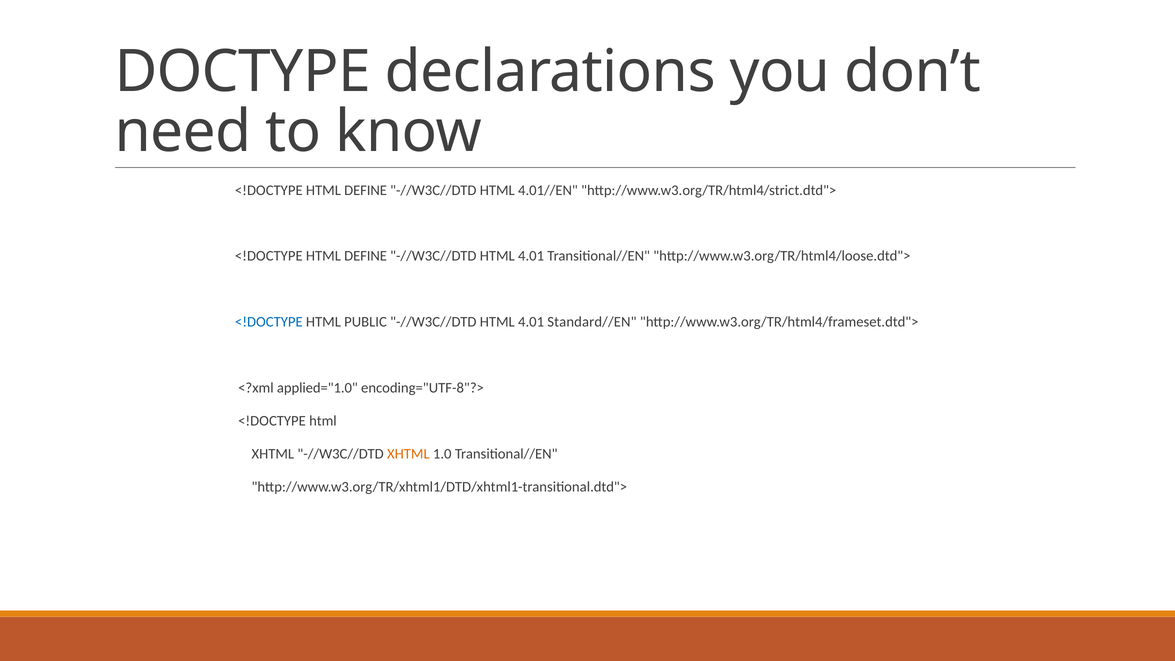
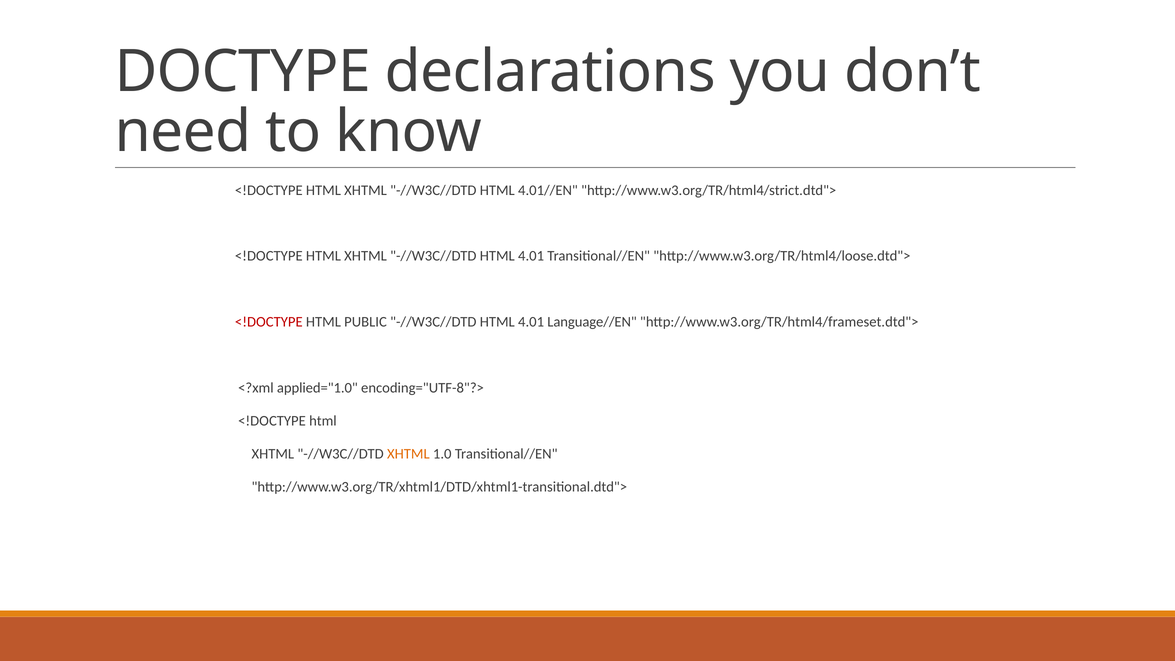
DEFINE: DEFINE -> XHTML (366, 190)
DEFINE: DEFINE -> XHTML (366, 256)
<!DOCTYPE colour: blue -> red (269, 322)
Standard//EN: Standard//EN -> Language//EN (592, 322)
